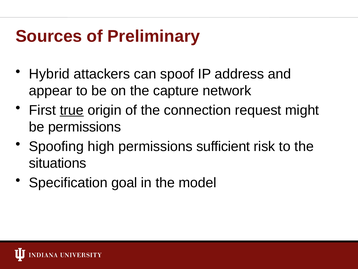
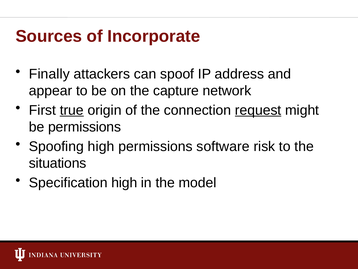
Preliminary: Preliminary -> Incorporate (154, 36)
Hybrid: Hybrid -> Finally (49, 74)
request underline: none -> present (258, 110)
sufficient: sufficient -> software (223, 146)
Specification goal: goal -> high (124, 182)
